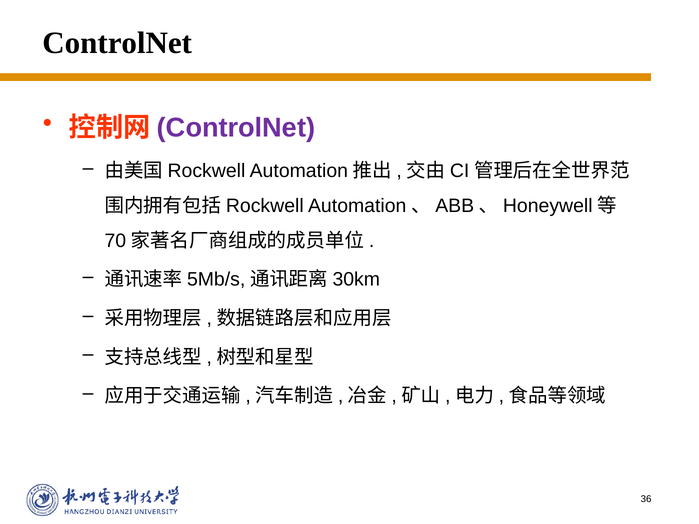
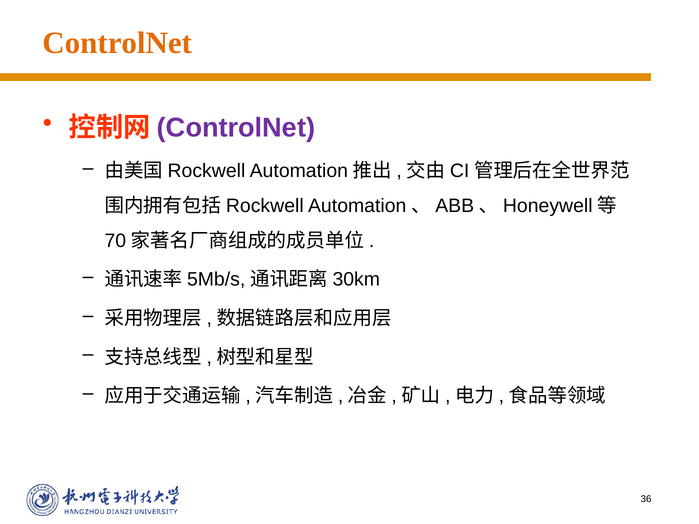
ControlNet colour: black -> orange (117, 43)
